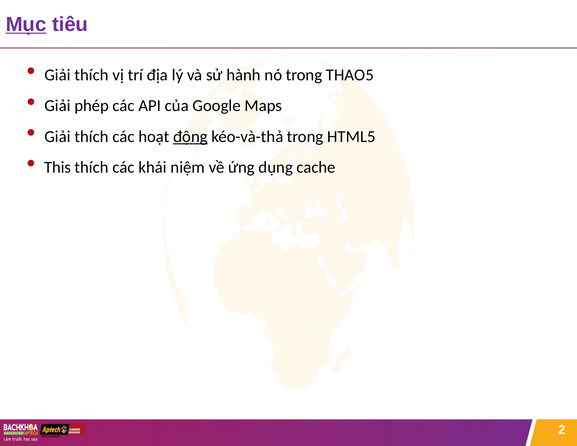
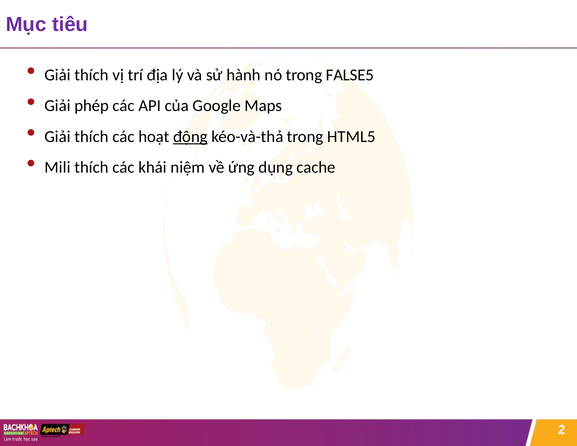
Mục underline: present -> none (26, 24)
THAO5: THAO5 -> FALSE5 (350, 75)
This: This -> Mili (57, 167)
